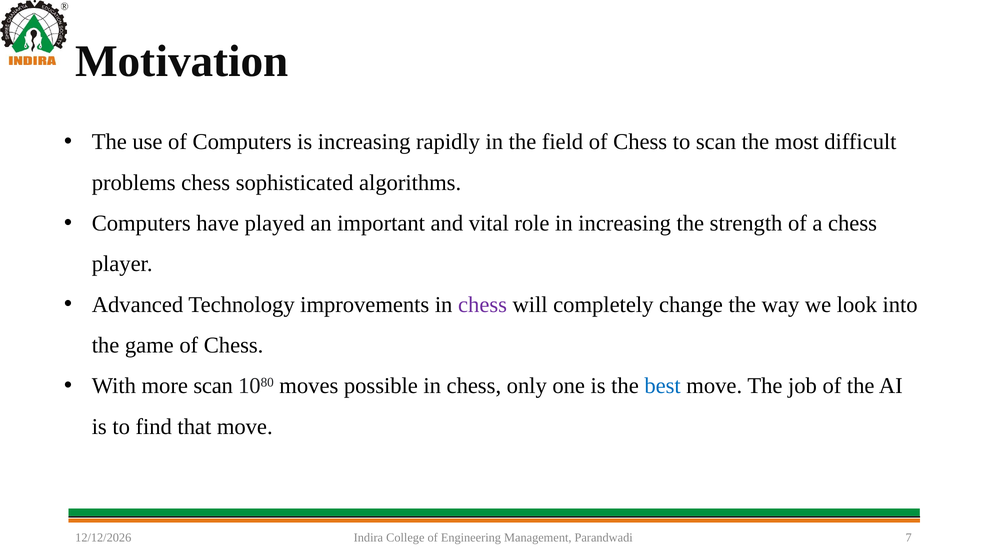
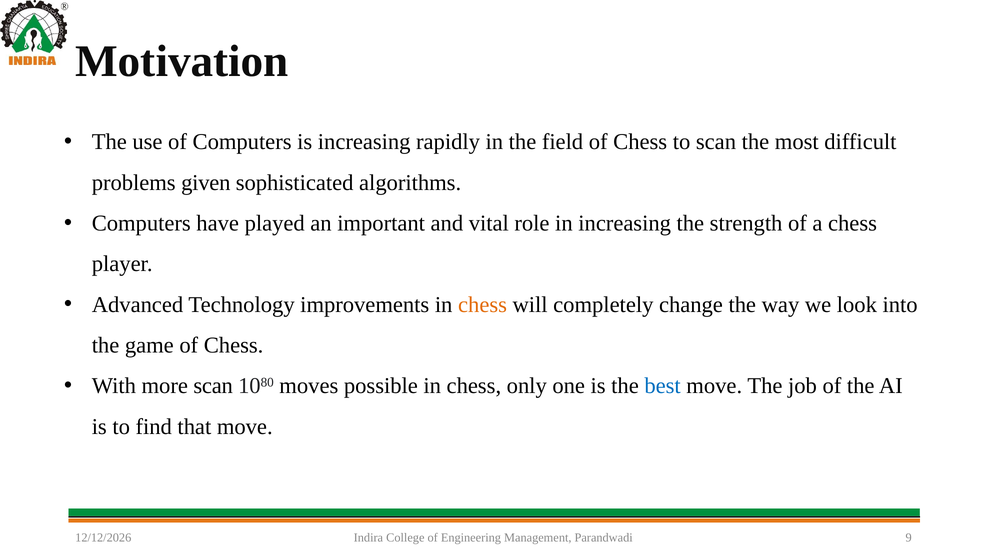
problems chess: chess -> given (206, 183)
chess colour: purple -> orange (483, 305)
7: 7 -> 9 (909, 538)
